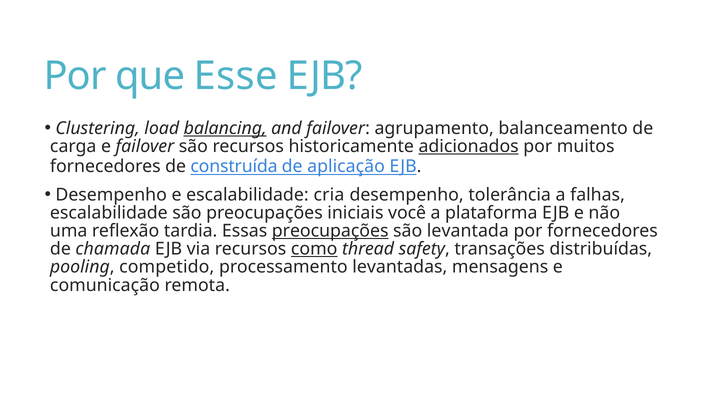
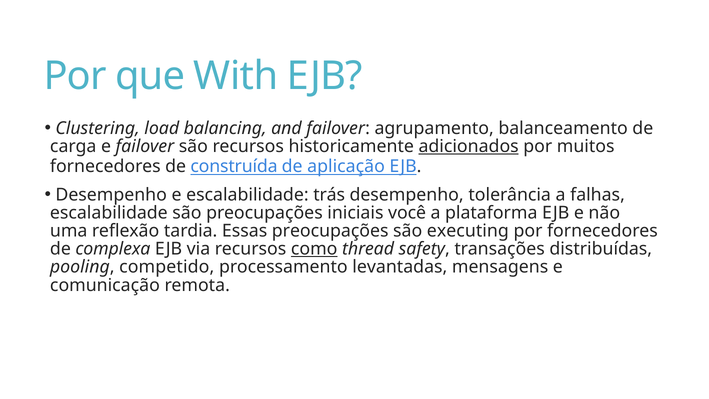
Esse: Esse -> With (236, 76)
balancing underline: present -> none (225, 128)
cria: cria -> trás (329, 195)
preocupações underline: present -> none (330, 231)
levantada: levantada -> executing (468, 231)
chamada: chamada -> complexa (113, 249)
